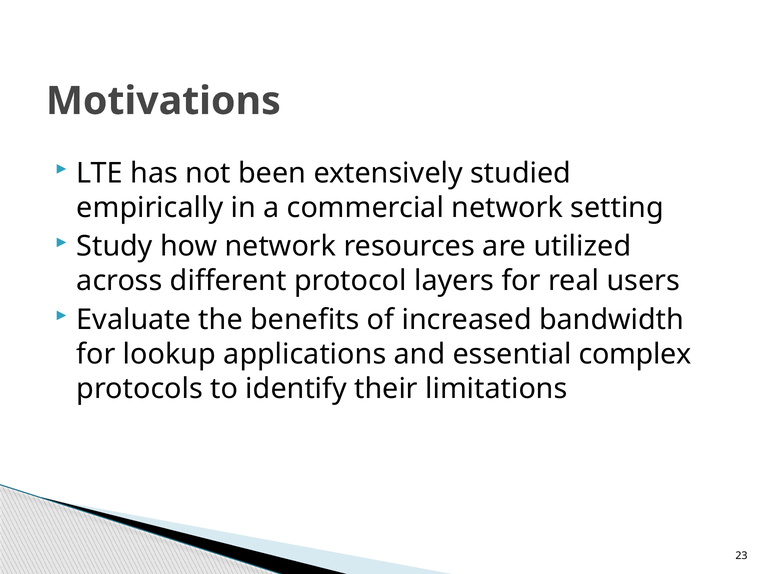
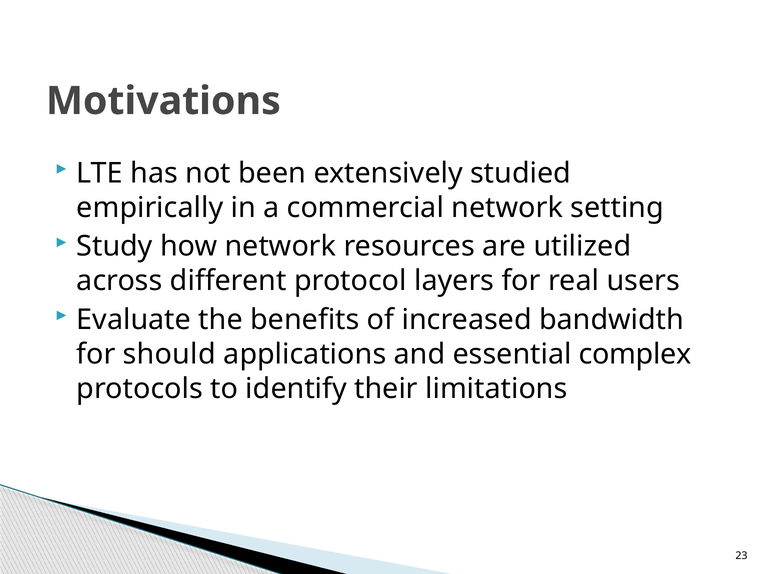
lookup: lookup -> should (169, 354)
